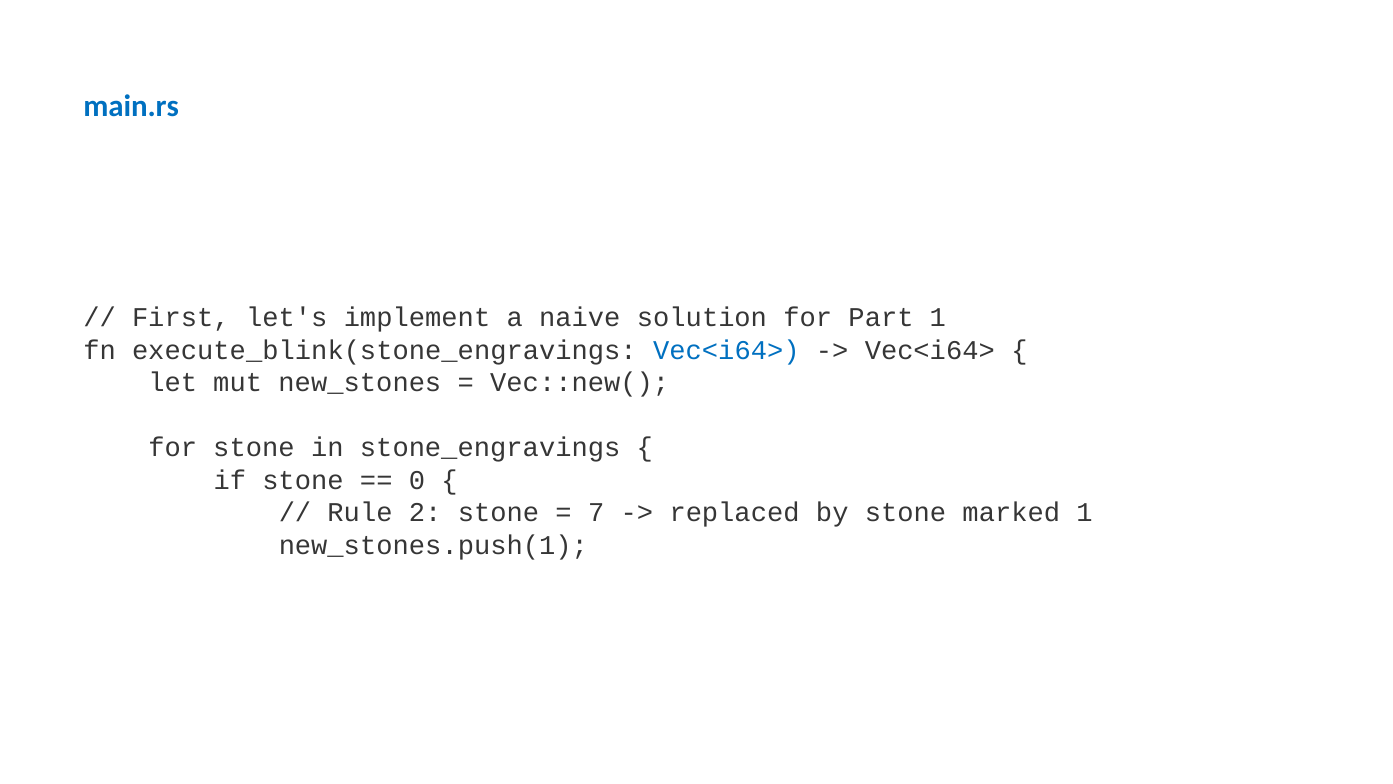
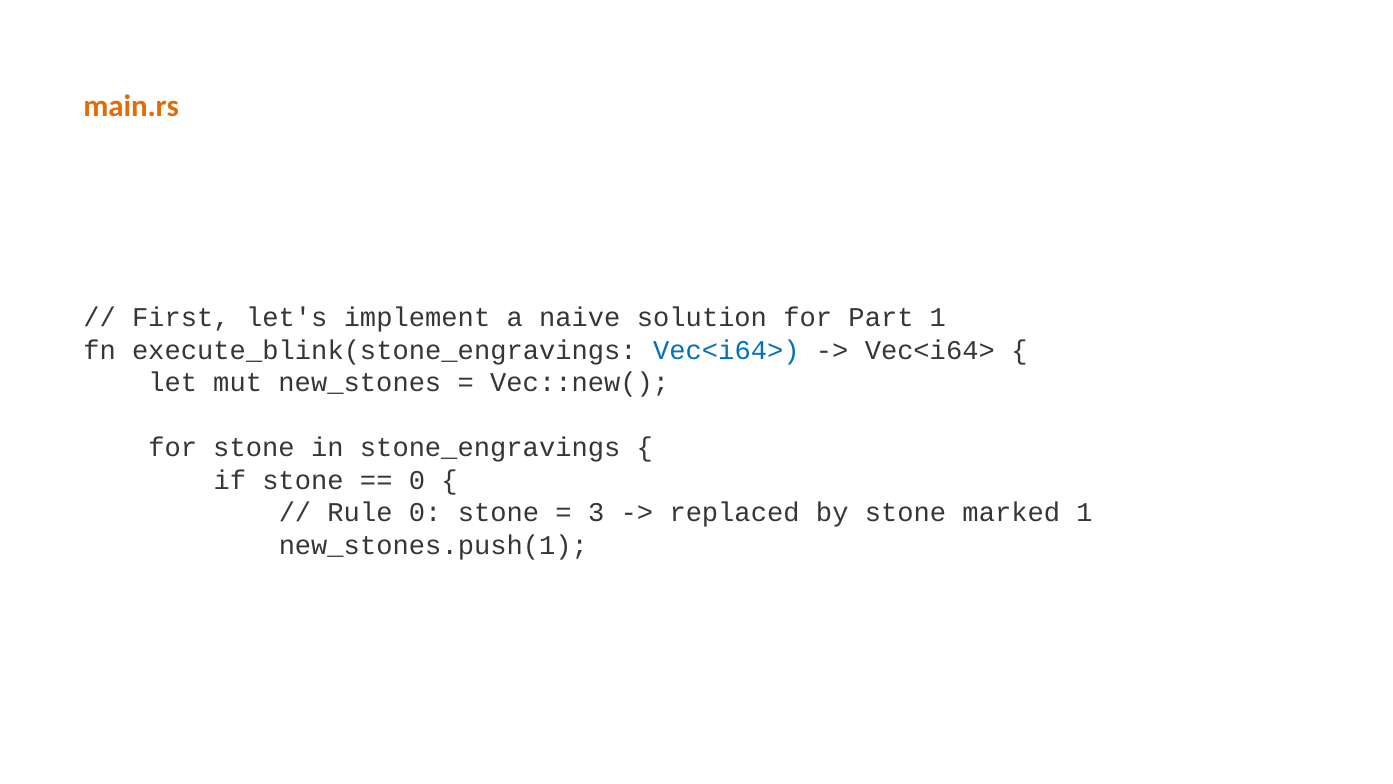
main.rs colour: blue -> orange (131, 107)
Rule 2: 2 -> 0 (425, 513)
7: 7 -> 3 (596, 513)
